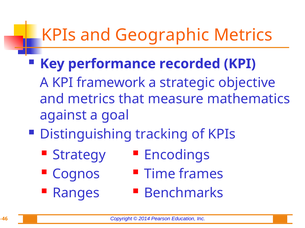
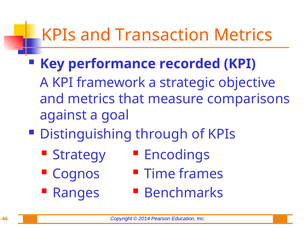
Geographic: Geographic -> Transaction (162, 35)
mathematics: mathematics -> comparisons (249, 99)
tracking: tracking -> through (162, 135)
